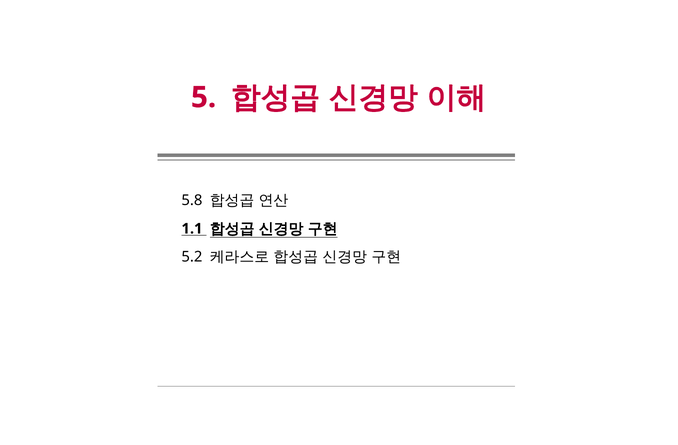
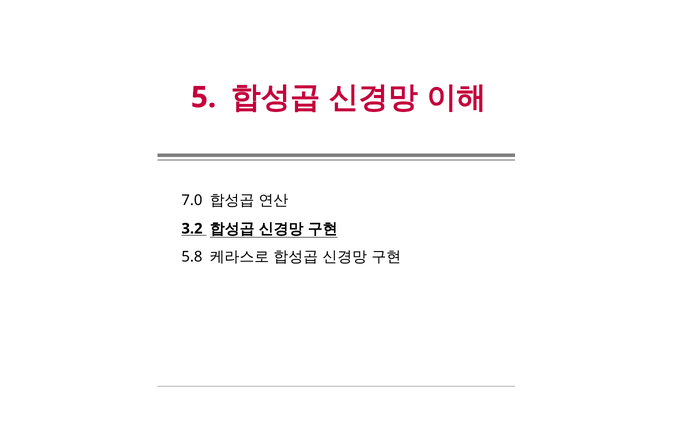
5.8: 5.8 -> 7.0 (192, 200)
1.1: 1.1 -> 3.2 (192, 229)
5.2: 5.2 -> 5.8 (192, 257)
